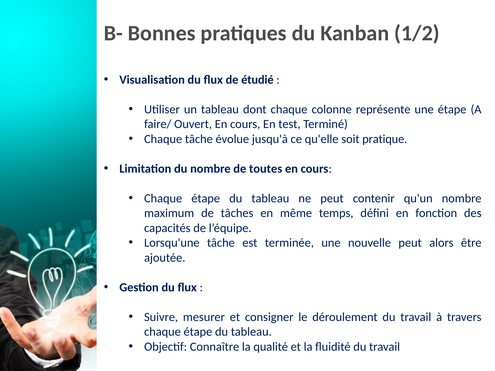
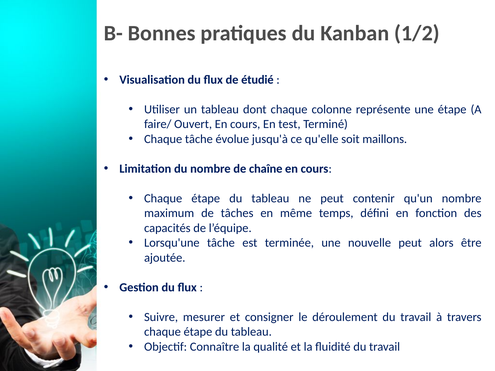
pratique: pratique -> maillons (385, 139)
toutes: toutes -> chaîne (266, 169)
